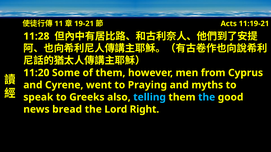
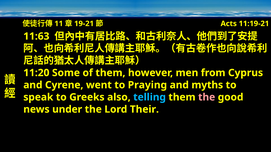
11:28: 11:28 -> 11:63 (36, 36)
the colour: light blue -> pink (207, 97)
bread: bread -> under (67, 110)
Right: Right -> Their (144, 110)
